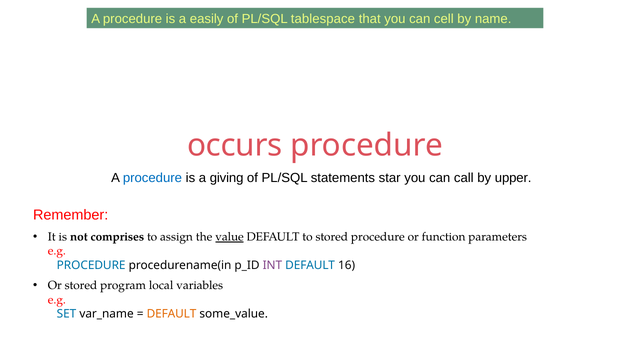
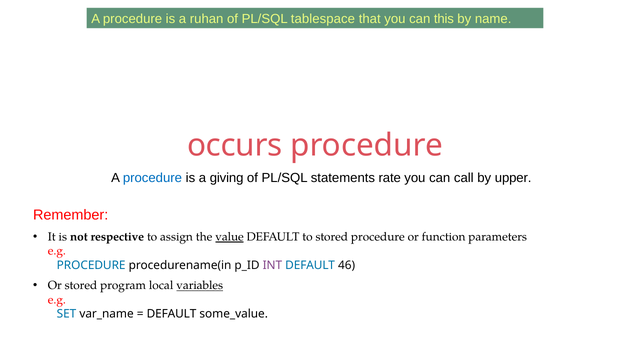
easily: easily -> ruhan (207, 19)
cell: cell -> this (444, 19)
star: star -> rate (390, 178)
comprises: comprises -> respective (117, 237)
16: 16 -> 46 (347, 265)
variables underline: none -> present (200, 286)
DEFAULT colour: orange -> black (172, 314)
